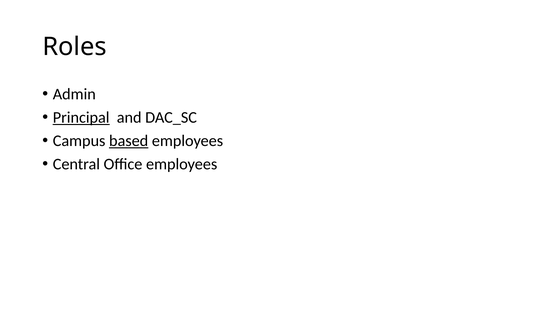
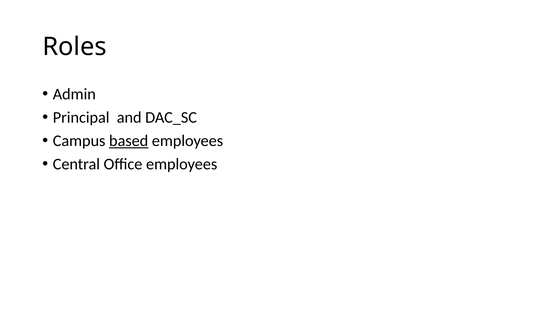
Principal underline: present -> none (81, 117)
